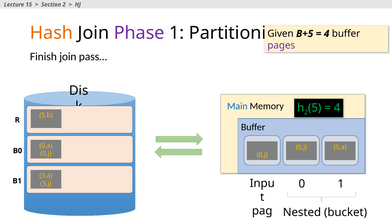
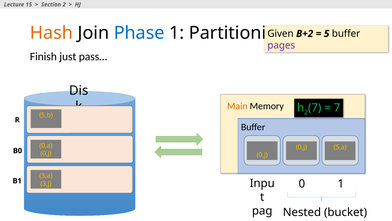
Phase colour: purple -> blue (139, 33)
B+5: B+5 -> B+2 (305, 34)
4: 4 -> 5 (327, 34)
Finish join: join -> just (68, 57)
Main colour: blue -> orange (237, 106)
2 5: 5 -> 7 (315, 108)
4: 4 -> 7 (337, 108)
